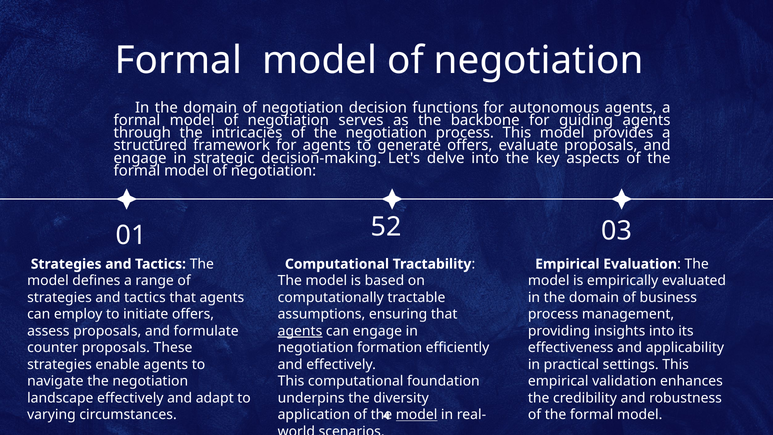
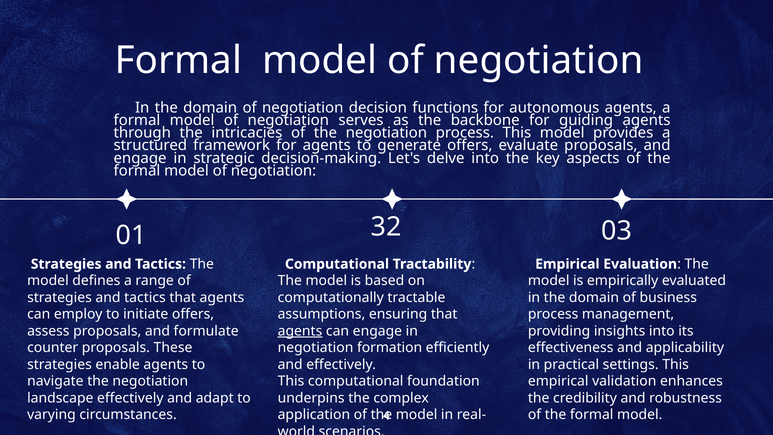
52: 52 -> 32 (386, 227)
diversity: diversity -> complex (401, 398)
model underline: present -> none (417, 415)
